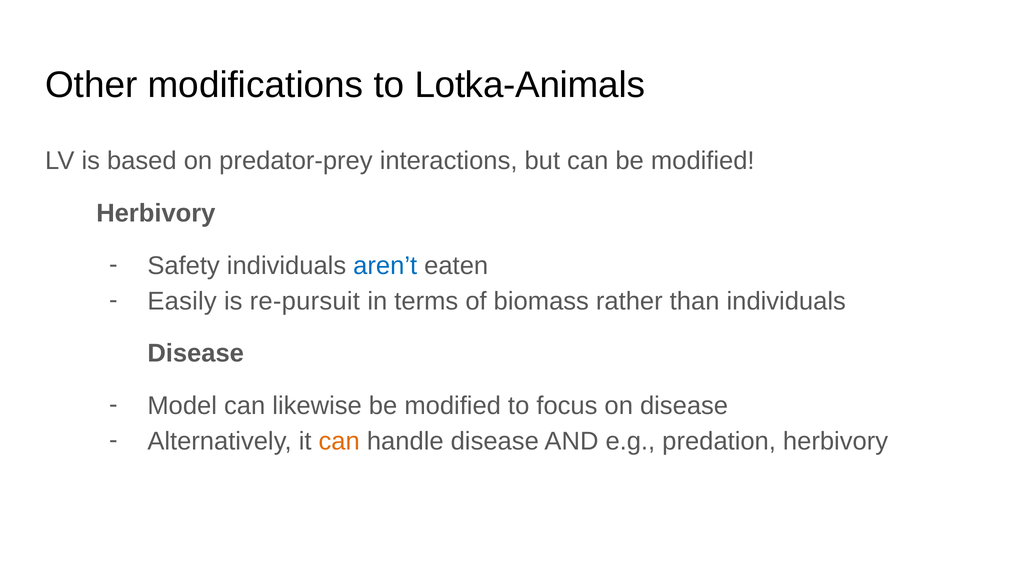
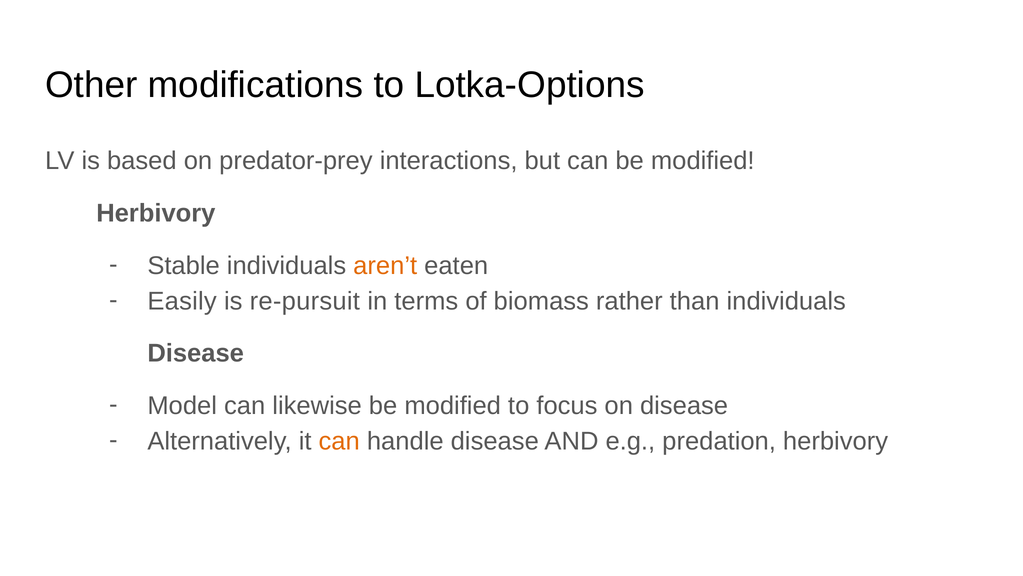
Lotka-Animals: Lotka-Animals -> Lotka-Options (530, 85)
Safety: Safety -> Stable (184, 266)
aren’t colour: blue -> orange (385, 266)
